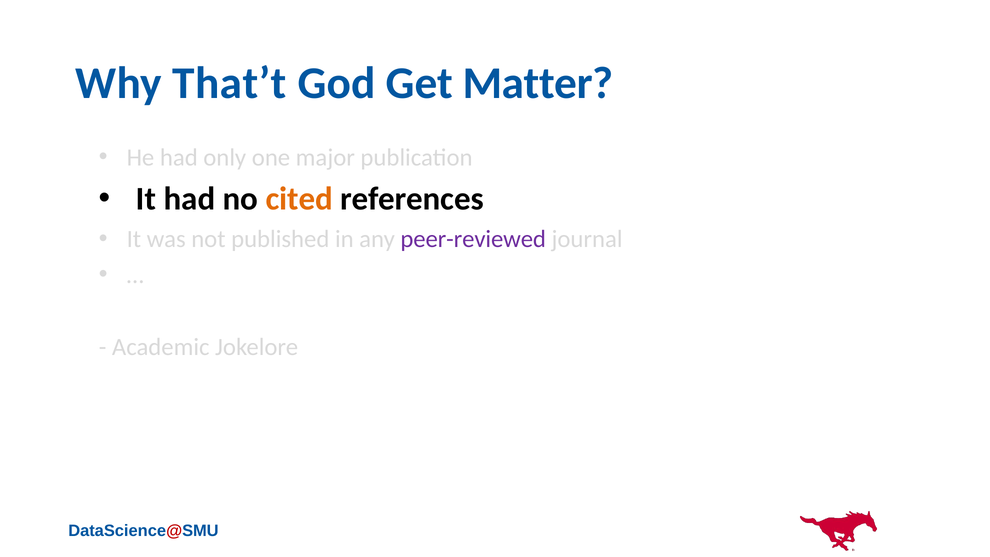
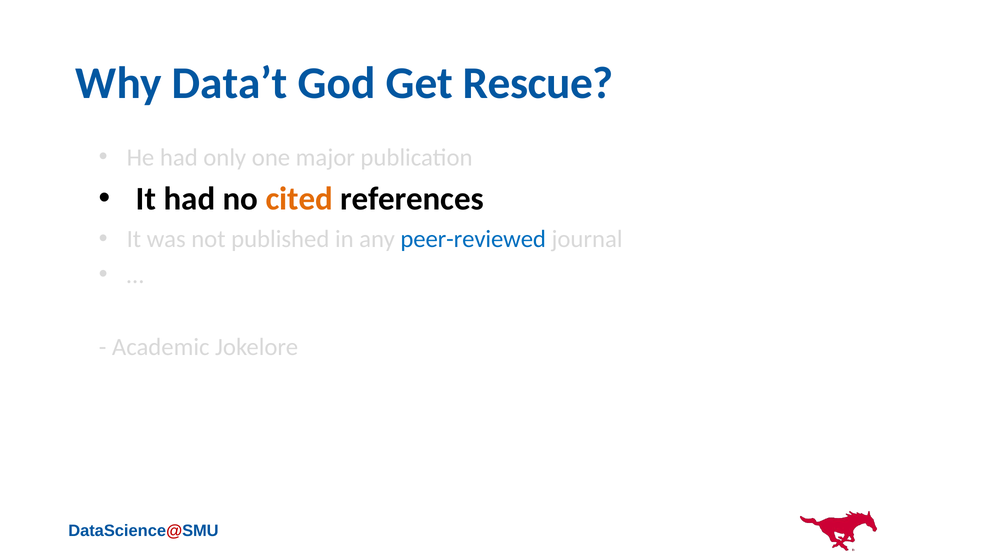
That’t: That’t -> Data’t (230, 83)
Matter: Matter -> Rescue (538, 83)
peer-reviewed colour: purple -> blue (473, 239)
